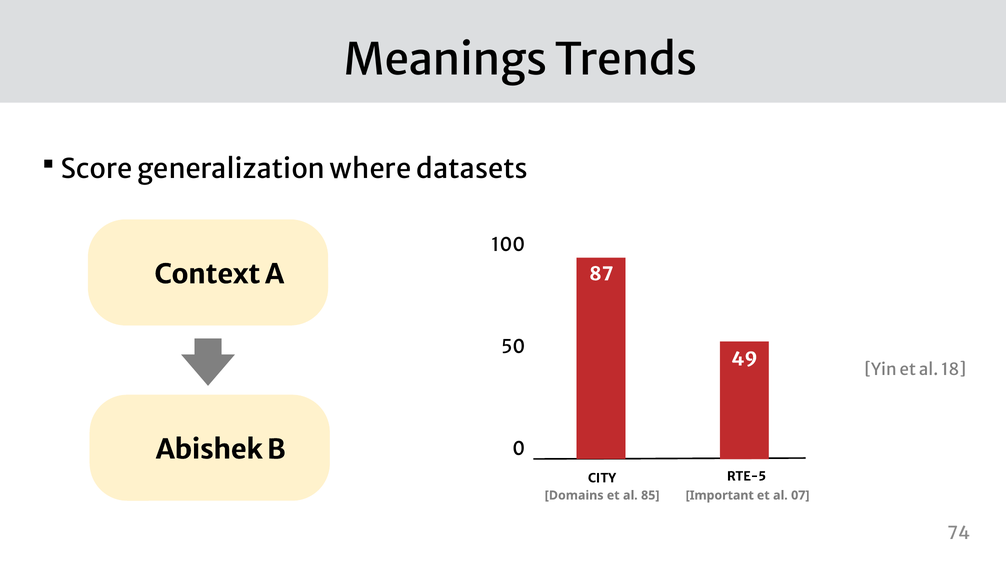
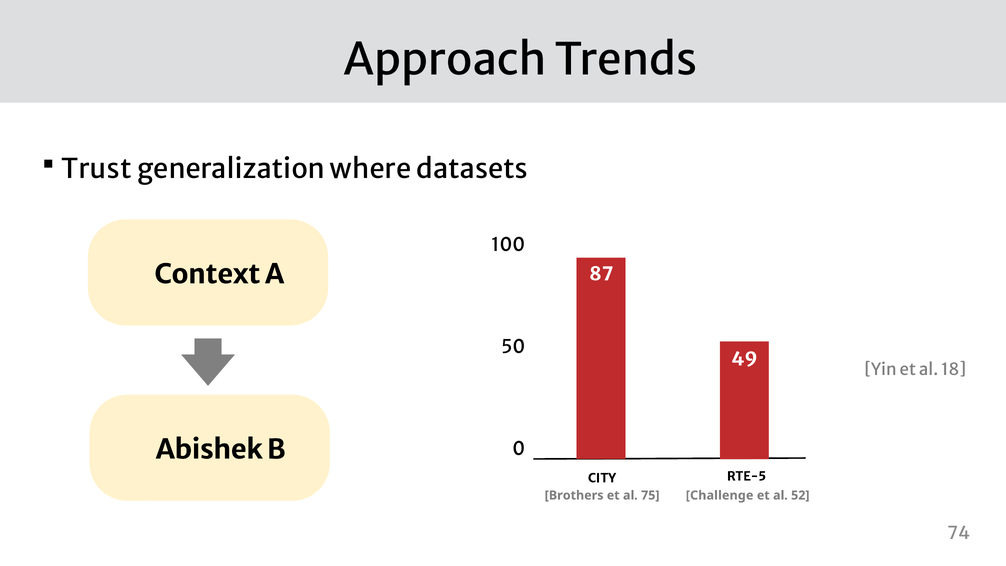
Meanings: Meanings -> Approach (445, 60)
Score: Score -> Trust (96, 169)
Domains: Domains -> Brothers (574, 495)
85: 85 -> 75 (650, 495)
Important: Important -> Challenge (720, 495)
07: 07 -> 52 (800, 495)
